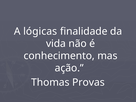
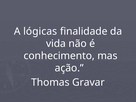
Provas: Provas -> Gravar (88, 82)
